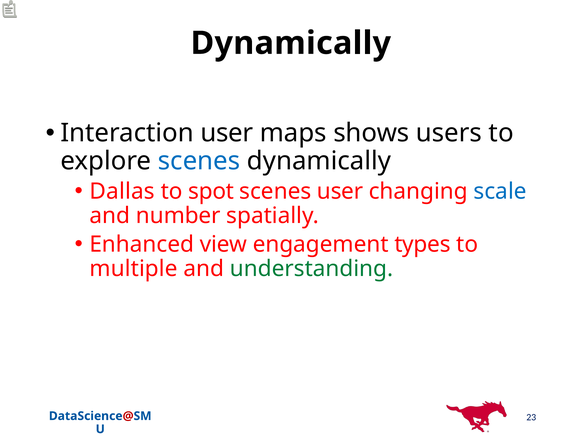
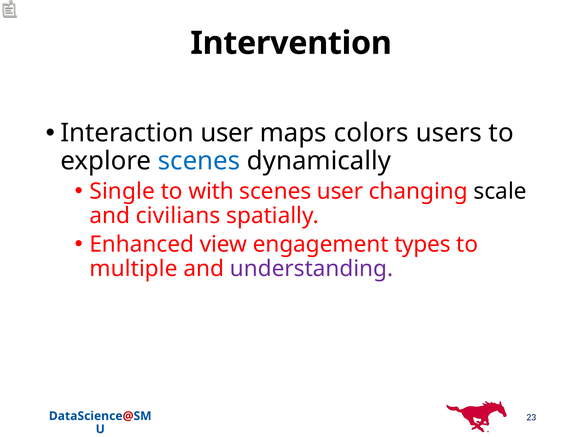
Dynamically: Dynamically -> Intervention (291, 43)
shows: shows -> colors (371, 133)
Dallas: Dallas -> Single (122, 191)
spot: spot -> with (211, 191)
scale colour: blue -> black (500, 191)
number: number -> civilians (178, 216)
understanding colour: green -> purple (312, 269)
